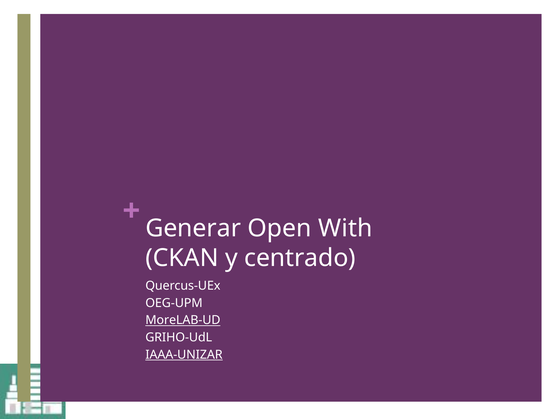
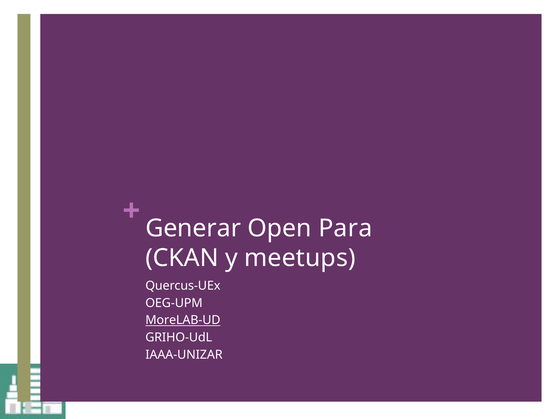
With: With -> Para (345, 228)
centrado: centrado -> meetups (300, 258)
IAAA-UNIZAR underline: present -> none (184, 355)
